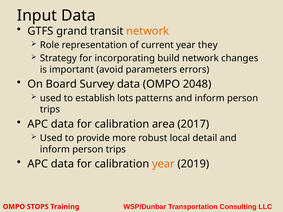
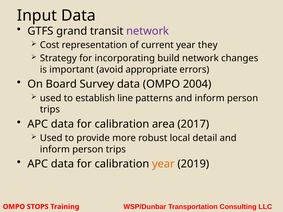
network colour: orange -> purple (148, 31)
Role: Role -> Cost (50, 45)
parameters: parameters -> appropriate (151, 70)
2048: 2048 -> 2004 (197, 84)
lots: lots -> line (125, 98)
